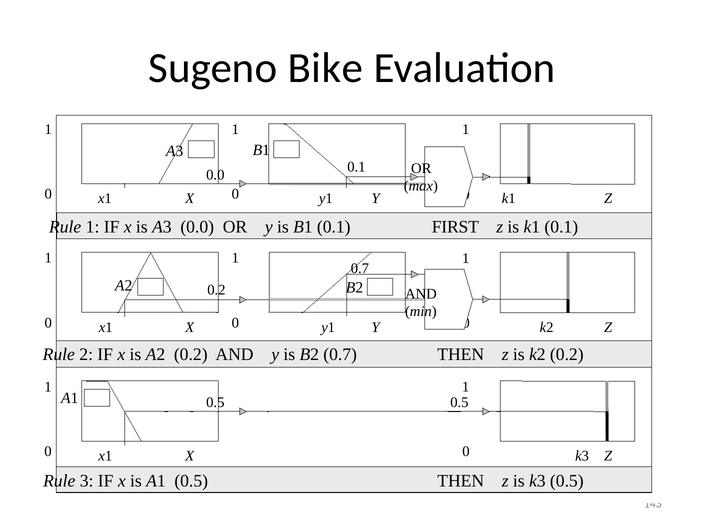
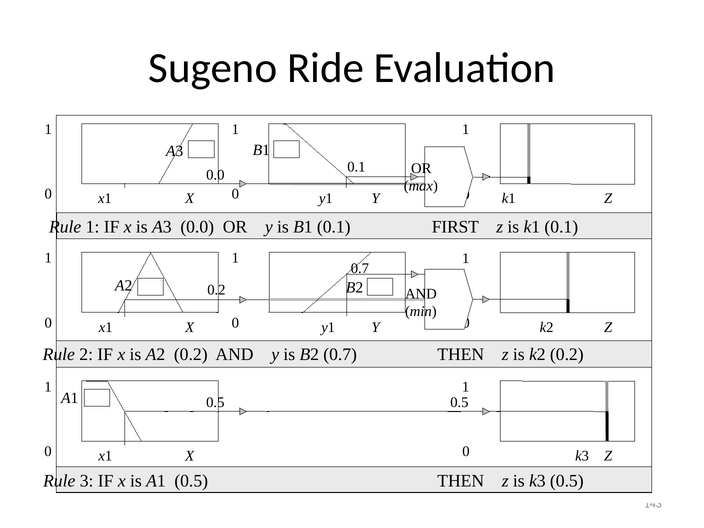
Bike: Bike -> Ride (326, 68)
